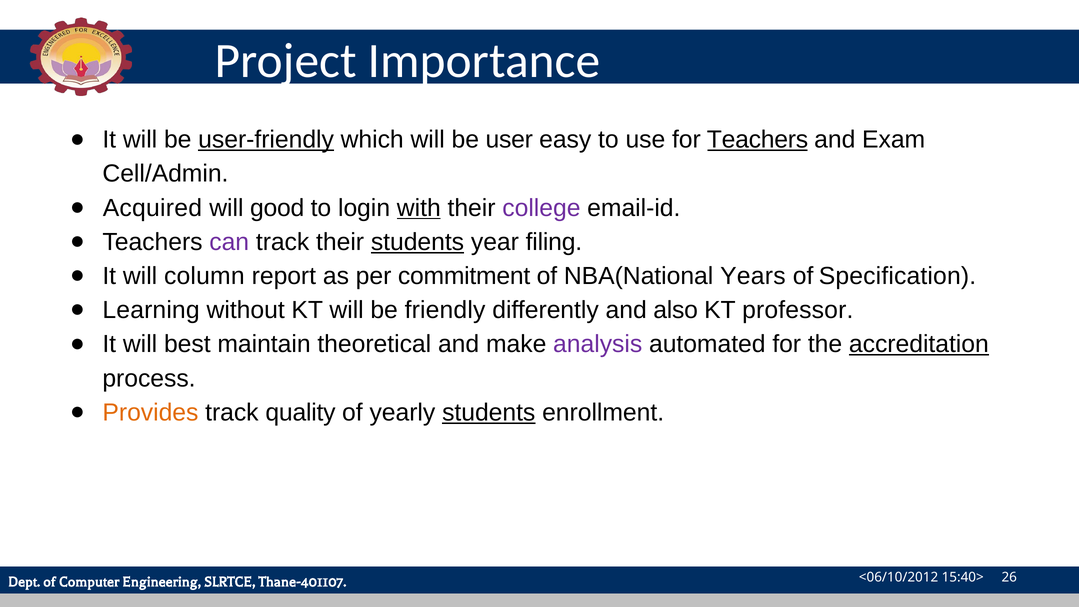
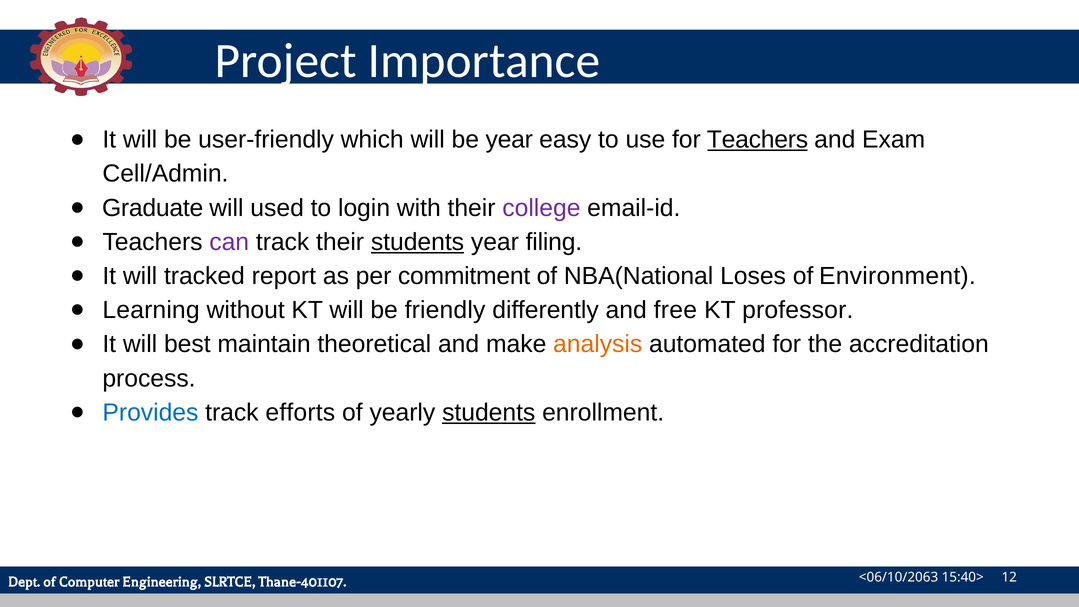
user-friendly underline: present -> none (266, 140)
be user: user -> year (509, 140)
Acquired: Acquired -> Graduate (153, 208)
good: good -> used (277, 208)
with underline: present -> none (419, 208)
column: column -> tracked (204, 276)
Years: Years -> Loses (753, 276)
Specification: Specification -> Environment (897, 276)
also: also -> free (675, 310)
analysis colour: purple -> orange (598, 344)
accreditation underline: present -> none (919, 344)
Provides colour: orange -> blue (150, 412)
quality: quality -> efforts (300, 412)
<06/10/2012: <06/10/2012 -> <06/10/2063 (899, 577)
26: 26 -> 12 (1009, 577)
